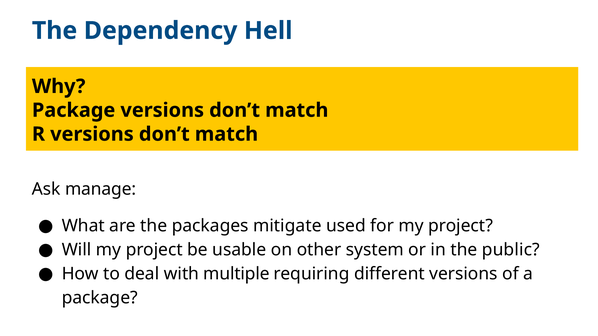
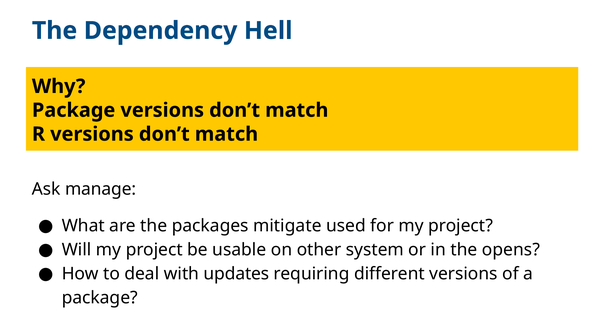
public: public -> opens (511, 250)
multiple: multiple -> updates (236, 274)
